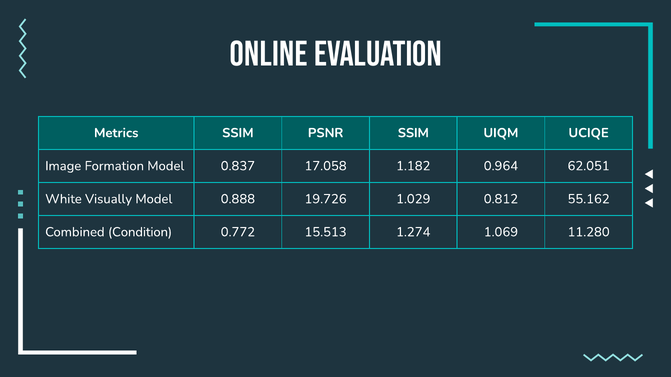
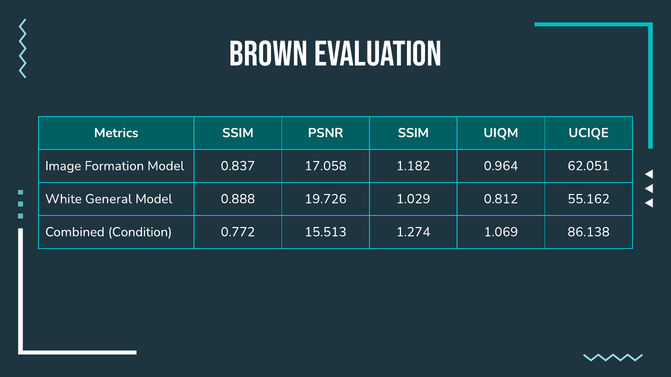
Online: Online -> Brown (269, 54)
Visually: Visually -> General (109, 199)
11.280: 11.280 -> 86.138 (589, 232)
